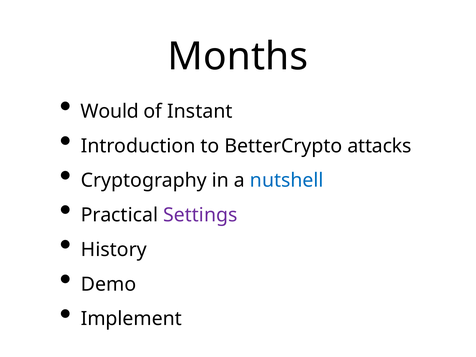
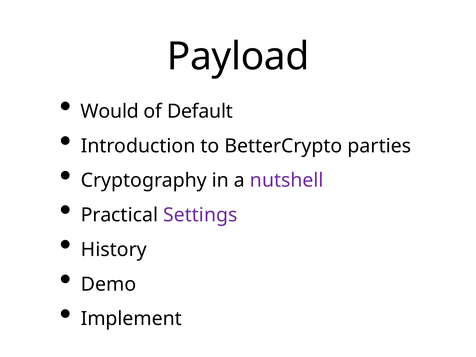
Months: Months -> Payload (238, 57)
Instant: Instant -> Default (200, 111)
attacks: attacks -> parties (379, 146)
nutshell colour: blue -> purple (287, 180)
